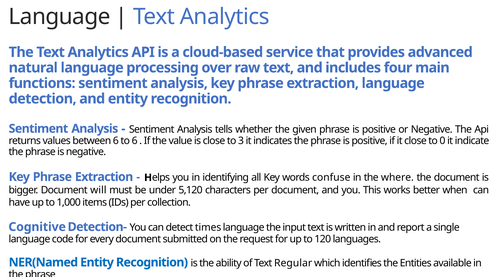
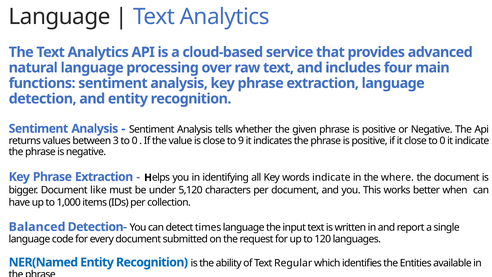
between 6: 6 -> 3 (116, 141)
6: 6 -> 0 (135, 141)
3: 3 -> 9 (241, 141)
words confuse: confuse -> indicate (331, 177)
will: will -> like (98, 190)
Cognitive: Cognitive -> Balanced (37, 227)
